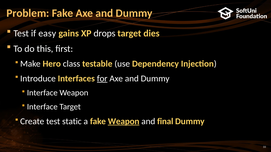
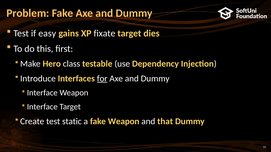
drops: drops -> fixate (104, 33)
Weapon underline: present -> none (124, 122)
final: final -> that (165, 122)
